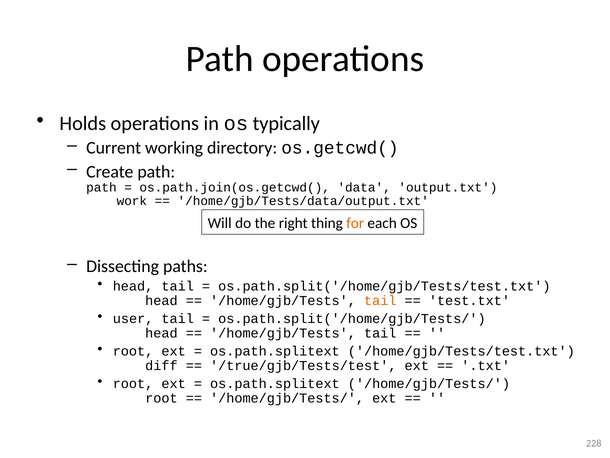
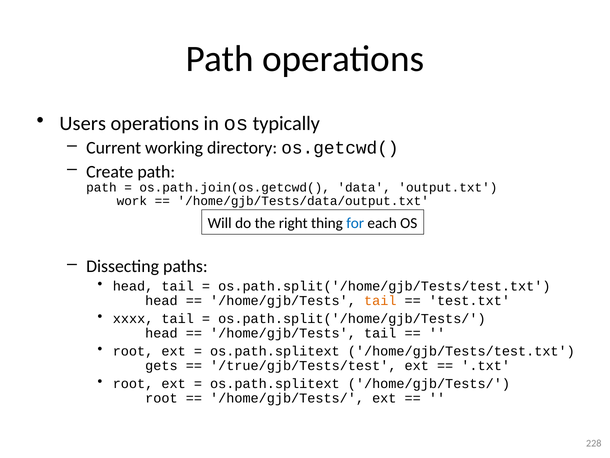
Holds: Holds -> Users (83, 123)
for colour: orange -> blue (355, 223)
user: user -> xxxx (133, 318)
diff: diff -> gets (161, 365)
